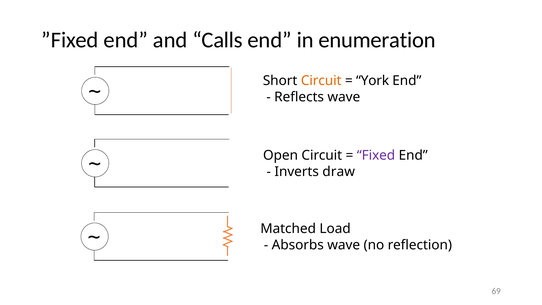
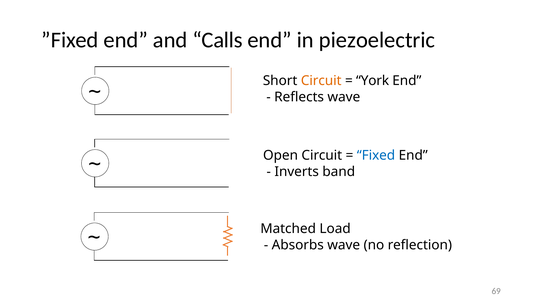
enumeration: enumeration -> piezoelectric (377, 40)
Fixed colour: purple -> blue (376, 155)
draw: draw -> band (339, 172)
